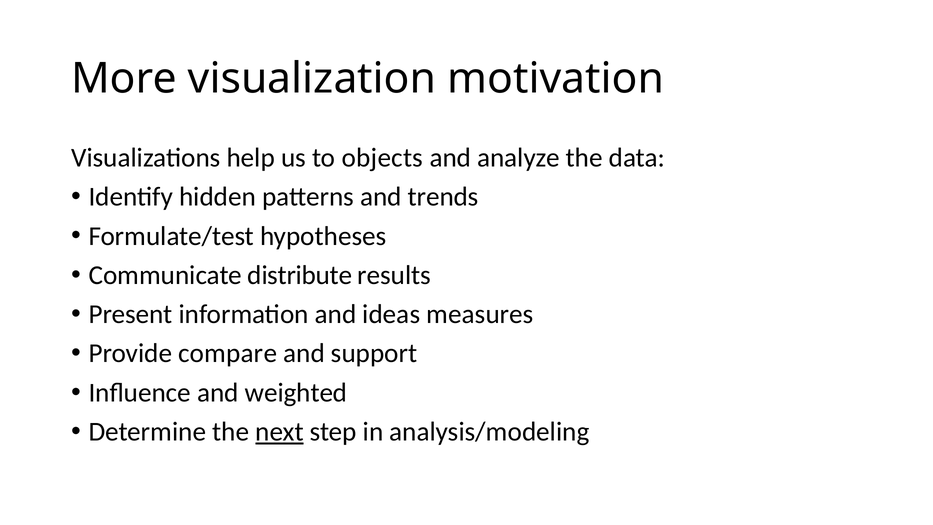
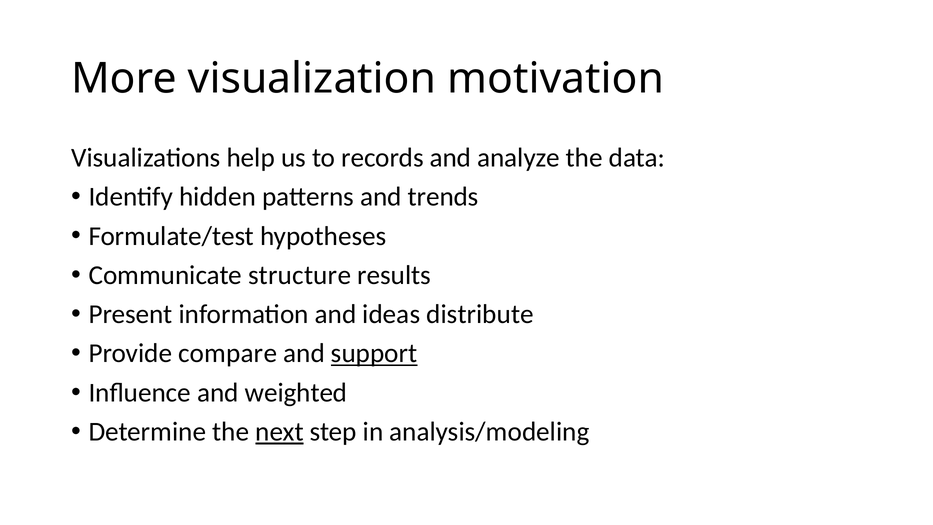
objects: objects -> records (383, 158)
distribute: distribute -> structure (300, 275)
measures: measures -> distribute (480, 314)
support underline: none -> present (374, 353)
